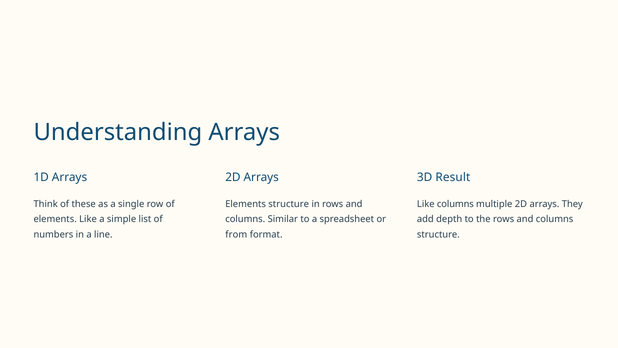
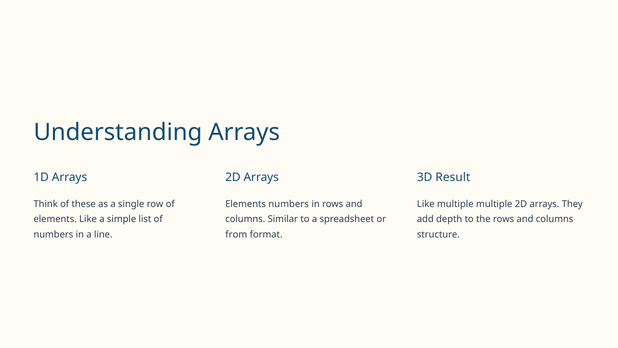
Elements structure: structure -> numbers (289, 204)
Like columns: columns -> multiple (455, 204)
